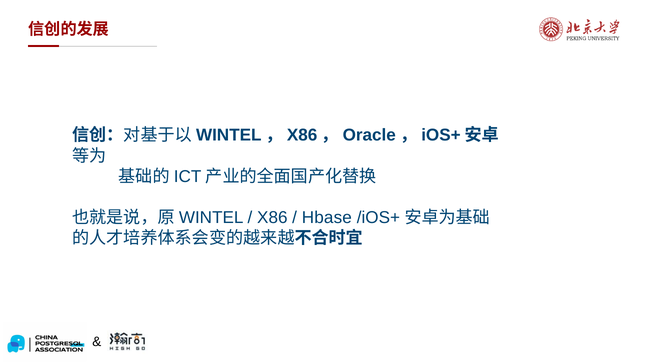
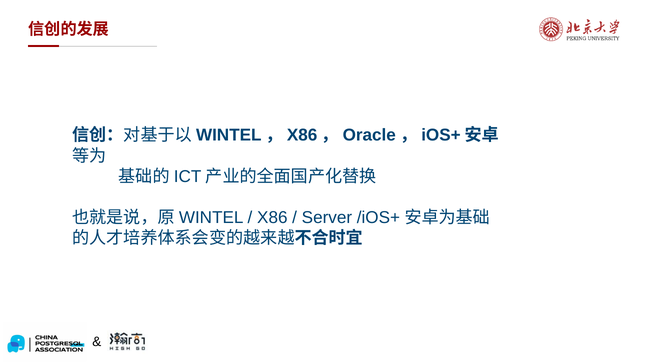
Hbase: Hbase -> Server (327, 217)
